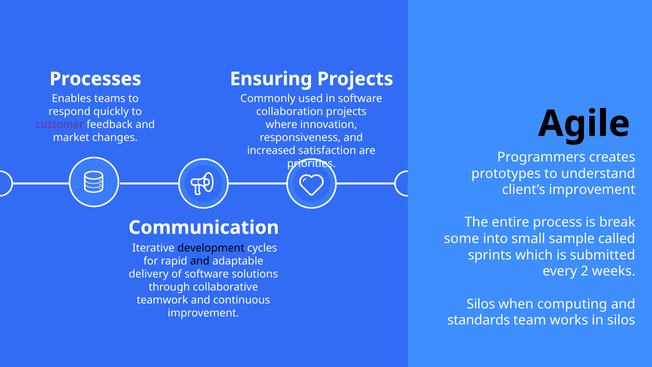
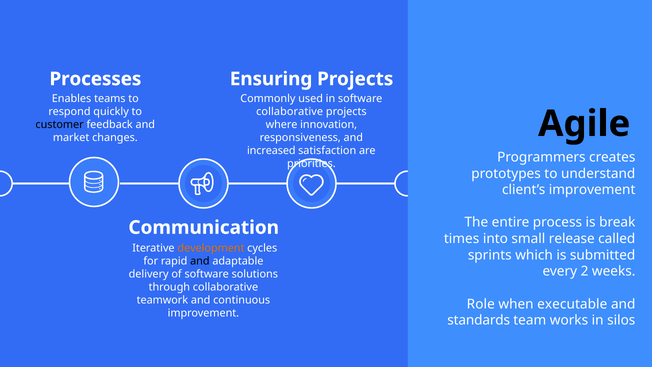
collaboration: collaboration -> collaborative (290, 111)
customer colour: purple -> black (60, 124)
some: some -> times (462, 239)
sample: sample -> release (572, 239)
development colour: black -> orange (211, 248)
Silos: Silos -> Role (481, 304)
computing: computing -> executable (572, 304)
